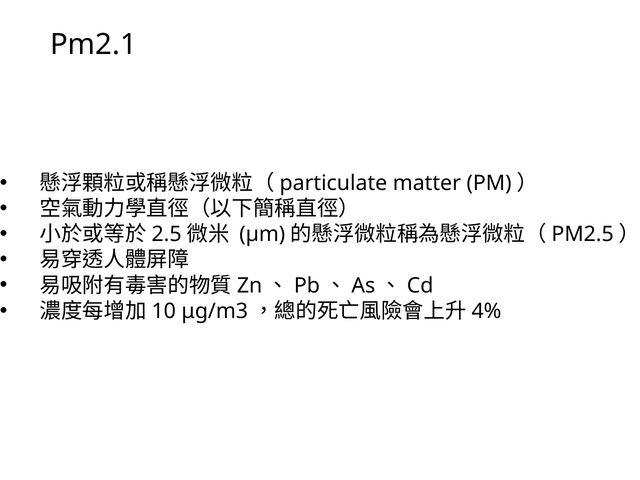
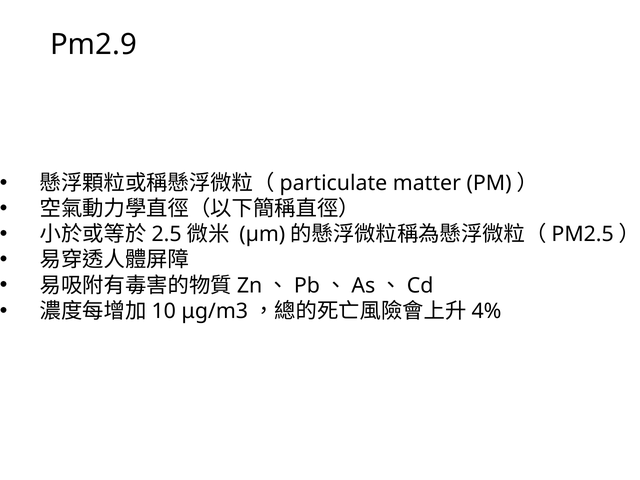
Pm2.1: Pm2.1 -> Pm2.9 (94, 44)
